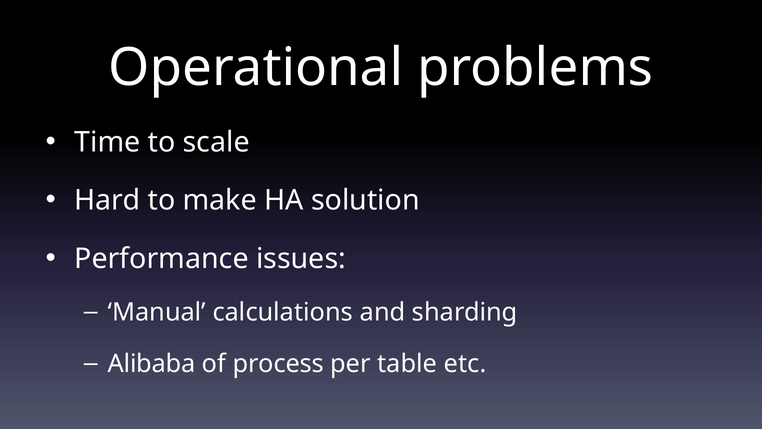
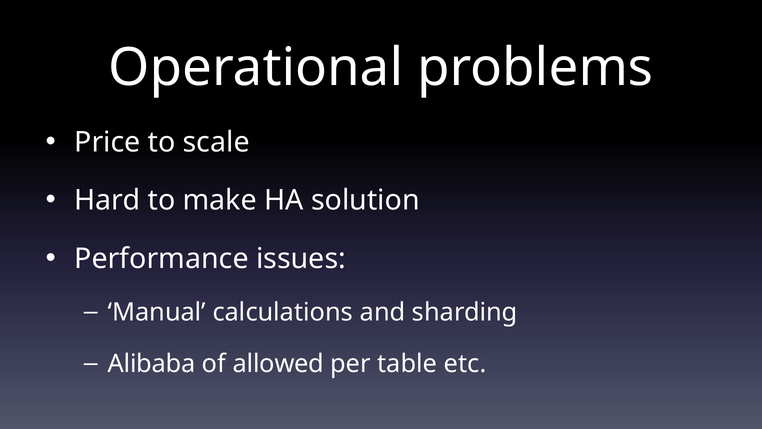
Time: Time -> Price (107, 142)
process: process -> allowed (278, 364)
